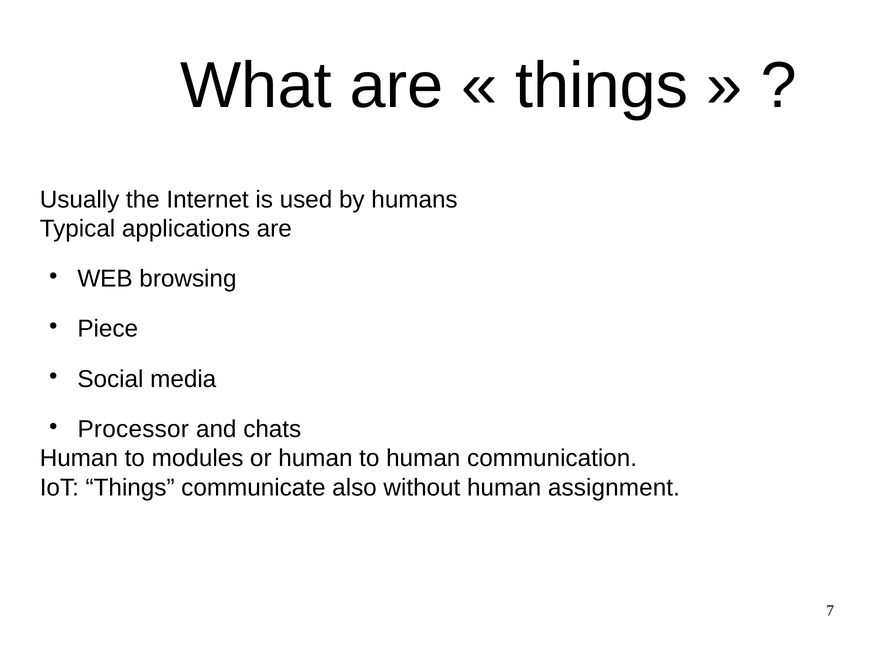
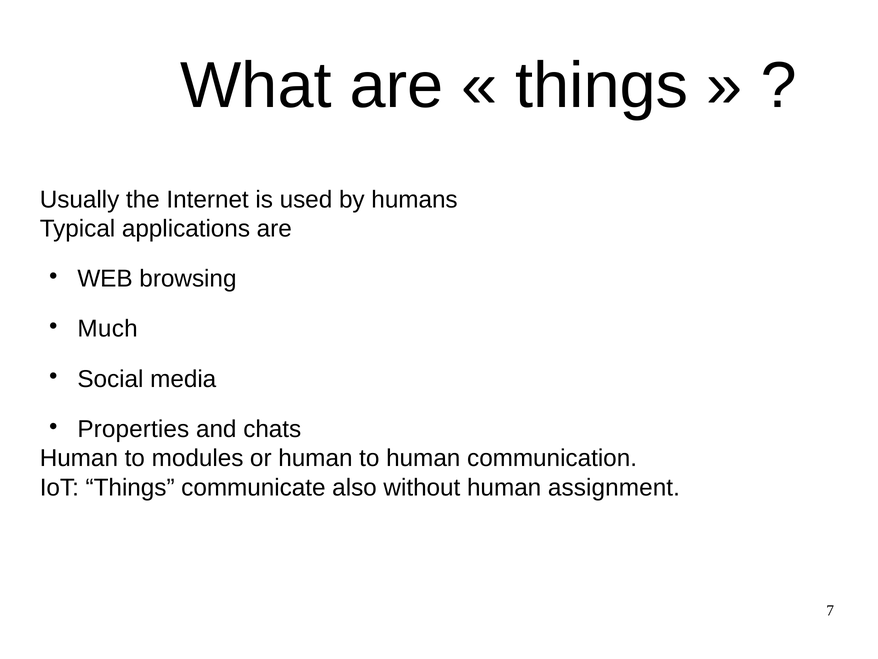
Piece: Piece -> Much (108, 329)
Processor: Processor -> Properties (133, 429)
